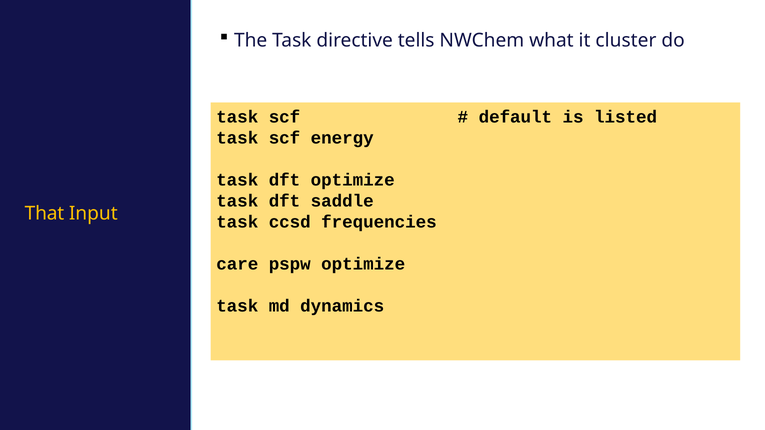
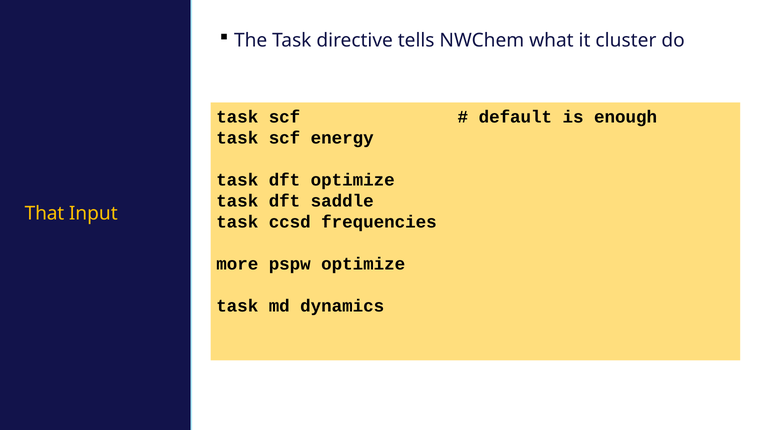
listed: listed -> enough (626, 117)
care: care -> more (237, 264)
